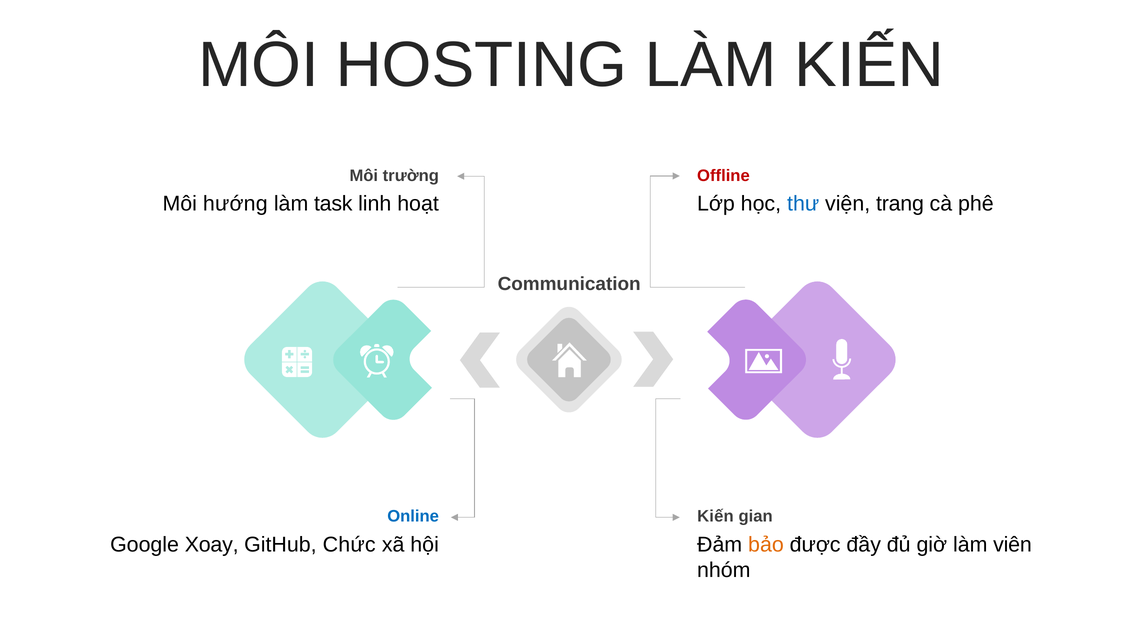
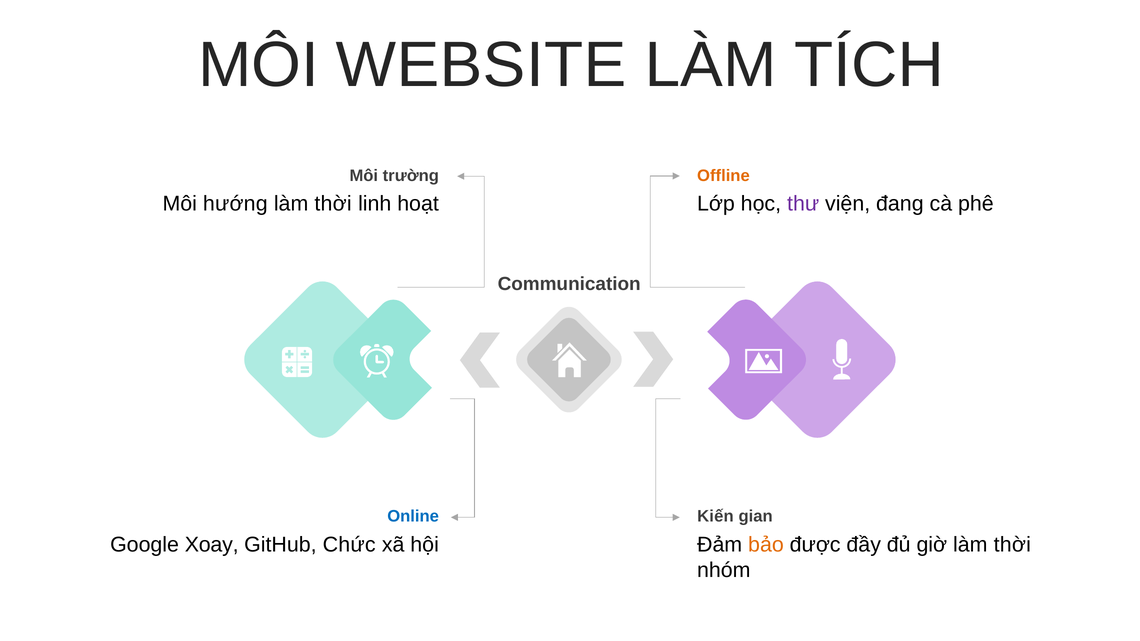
HOSTING: HOSTING -> WEBSITE (481, 65)
LÀM KIẾN: KIẾN -> TÍCH (869, 65)
Offline colour: red -> orange (723, 176)
task: task -> thời (333, 204)
thư colour: blue -> purple (803, 204)
trang: trang -> đang (900, 204)
giờ làm viên: viên -> thời (1012, 545)
